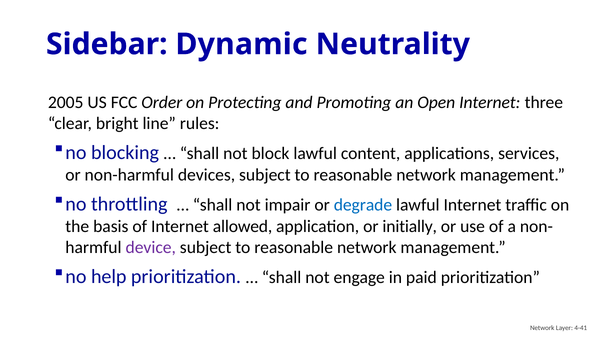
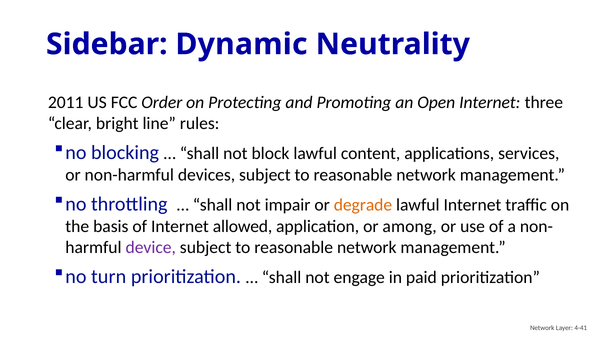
2005: 2005 -> 2011 (66, 102)
degrade colour: blue -> orange (363, 205)
initially: initially -> among (410, 226)
help: help -> turn (109, 277)
